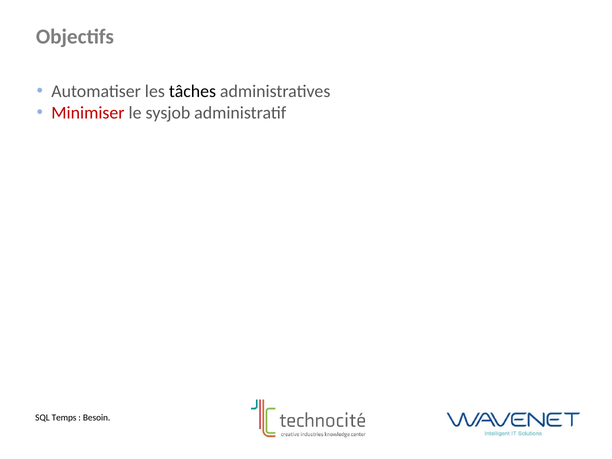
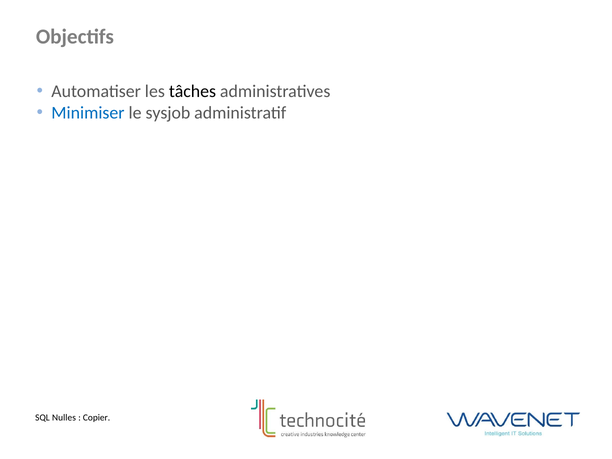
Minimiser colour: red -> blue (88, 113)
Temps: Temps -> Nulles (64, 418)
Besoin: Besoin -> Copier (97, 418)
